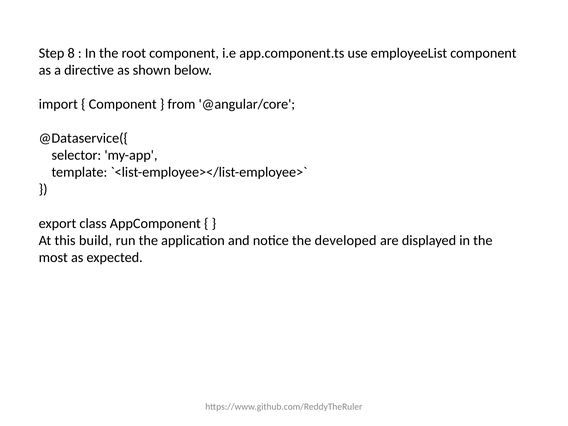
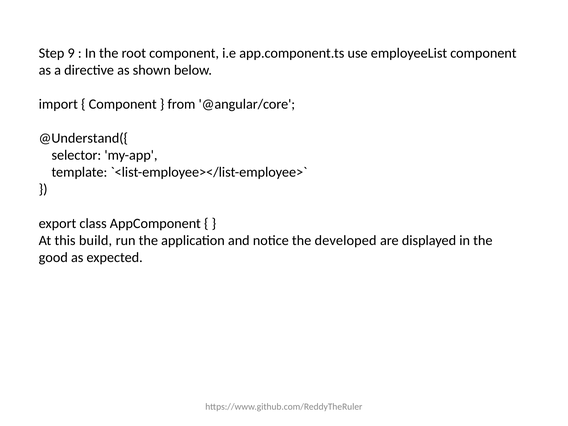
8: 8 -> 9 (71, 53)
@Dataservice({: @Dataservice({ -> @Understand({ (83, 138)
most: most -> good (53, 257)
